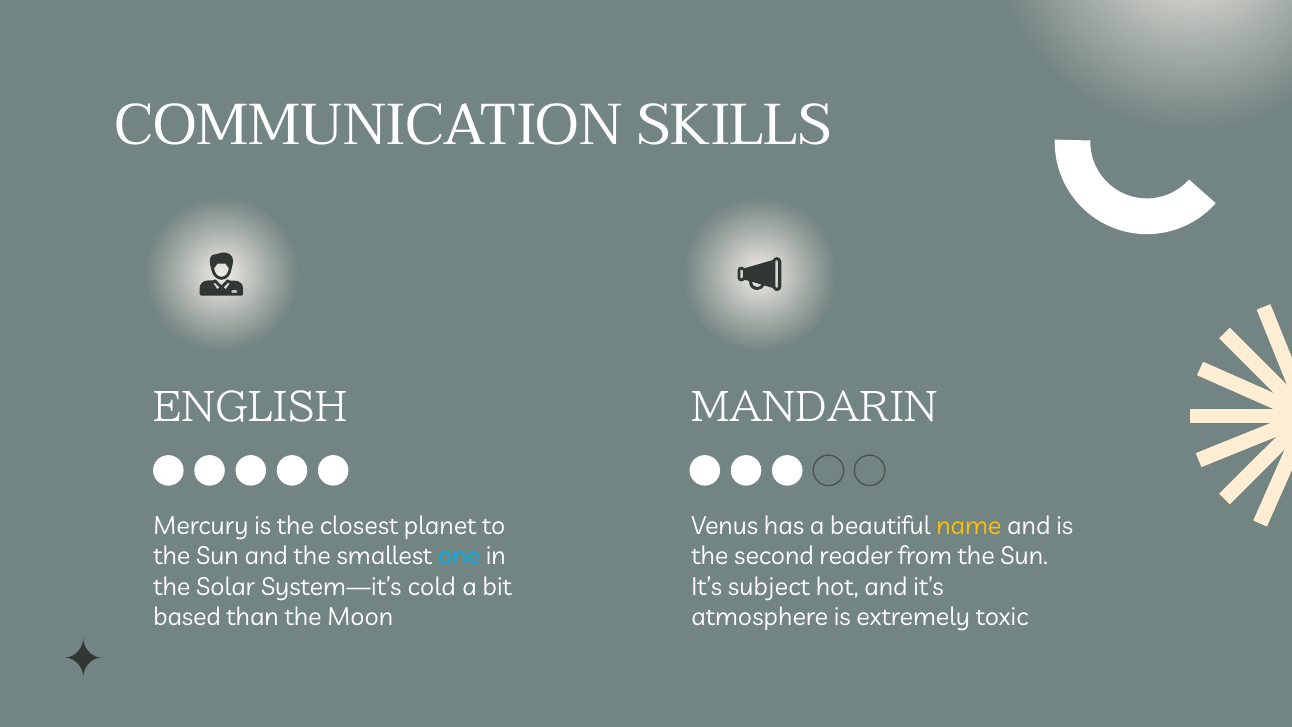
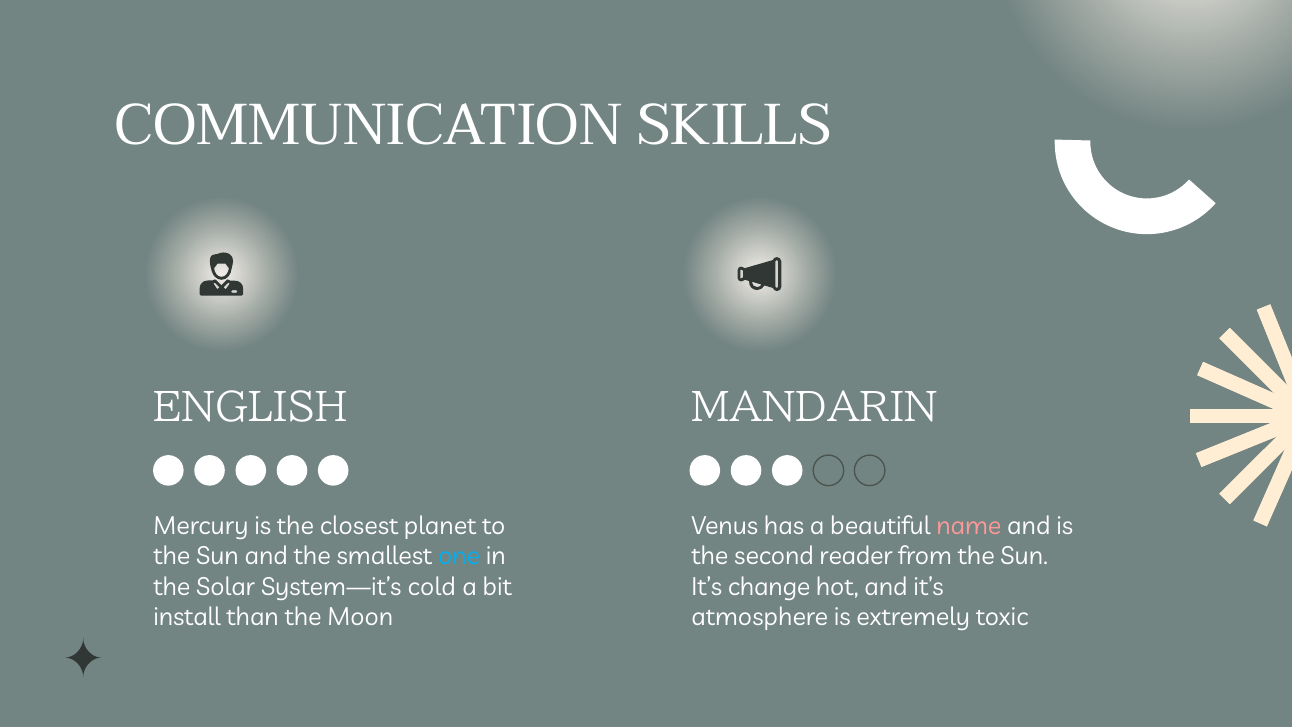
name colour: yellow -> pink (969, 526)
subject: subject -> change (769, 587)
based: based -> install (187, 617)
